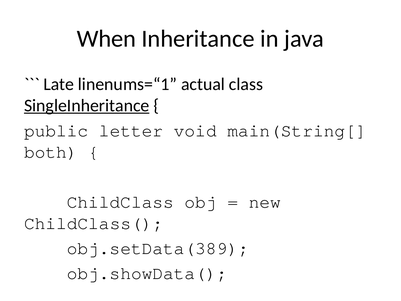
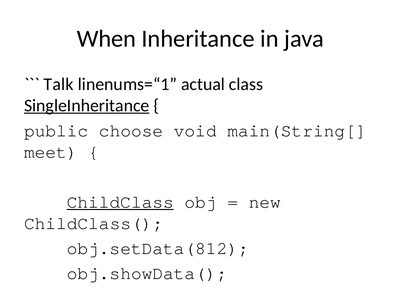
Late: Late -> Talk (59, 84)
letter: letter -> choose (131, 130)
both: both -> meet (51, 152)
ChildClass underline: none -> present (120, 202)
obj.setData(389: obj.setData(389 -> obj.setData(812 (158, 248)
